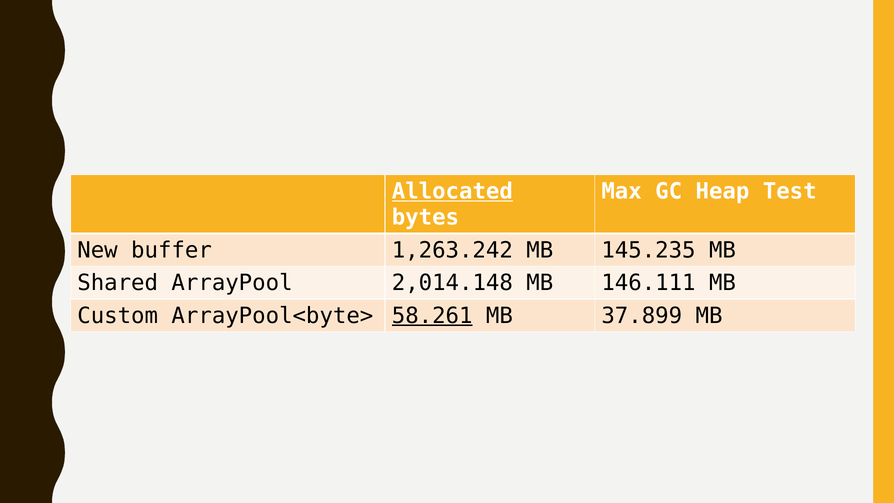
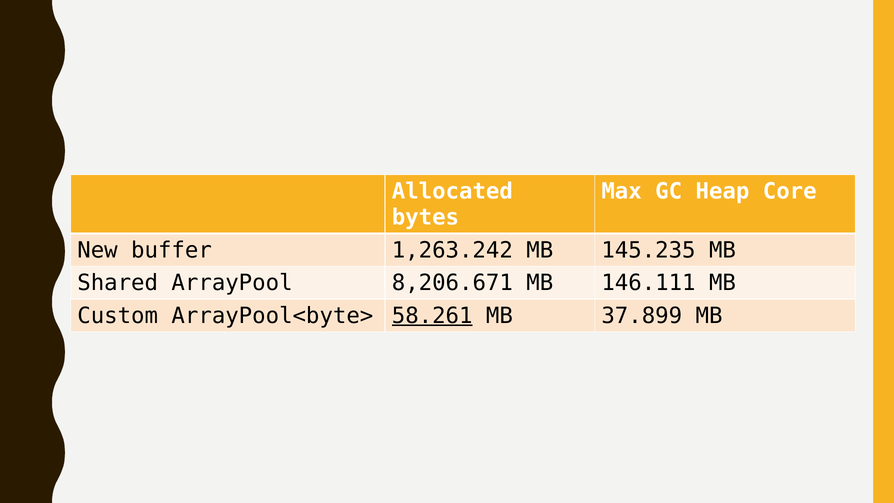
Allocated underline: present -> none (452, 191)
Test: Test -> Core (790, 191)
2,014.148: 2,014.148 -> 8,206.671 (452, 283)
